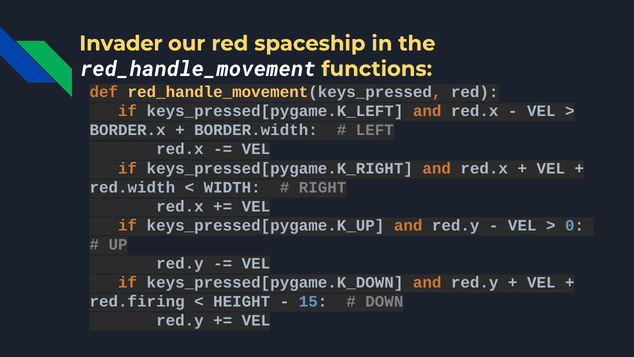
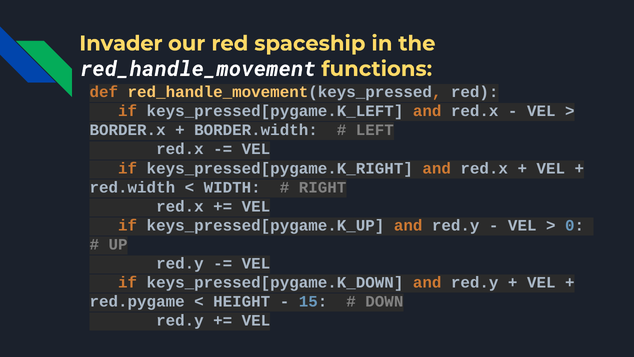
red.firing: red.firing -> red.pygame (137, 301)
